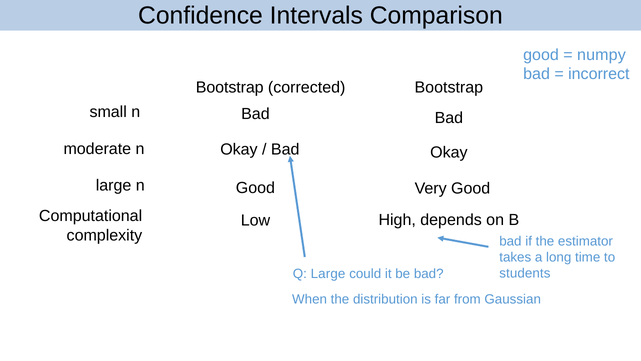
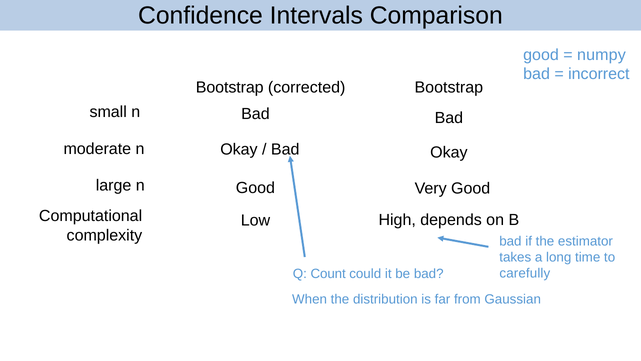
students: students -> carefully (525, 273)
Q Large: Large -> Count (328, 273)
